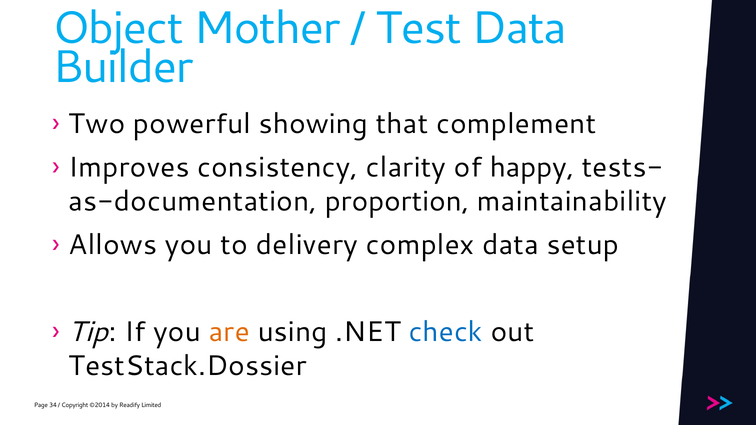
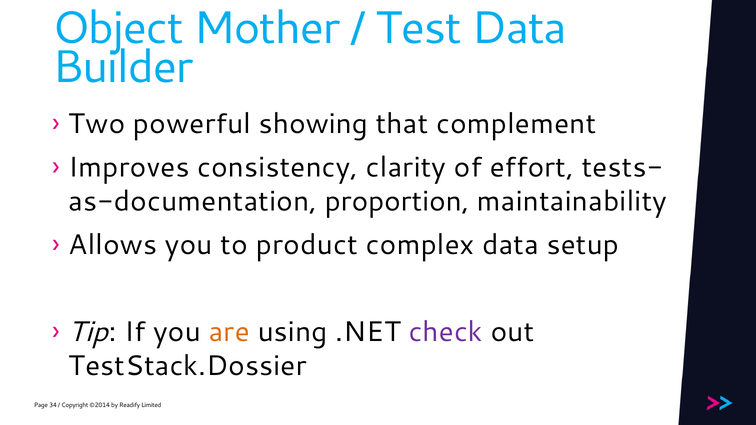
happy: happy -> effort (532, 168)
delivery: delivery -> product (307, 245)
check colour: blue -> purple (446, 332)
